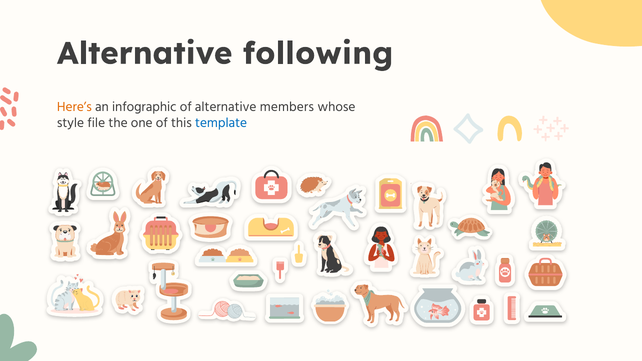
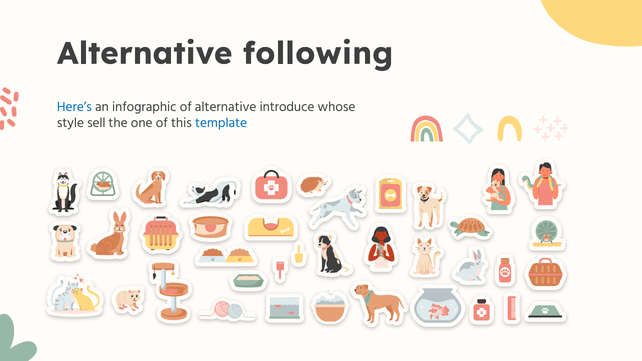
Here’s colour: orange -> blue (74, 107)
members: members -> introduce (287, 107)
file: file -> sell (96, 123)
